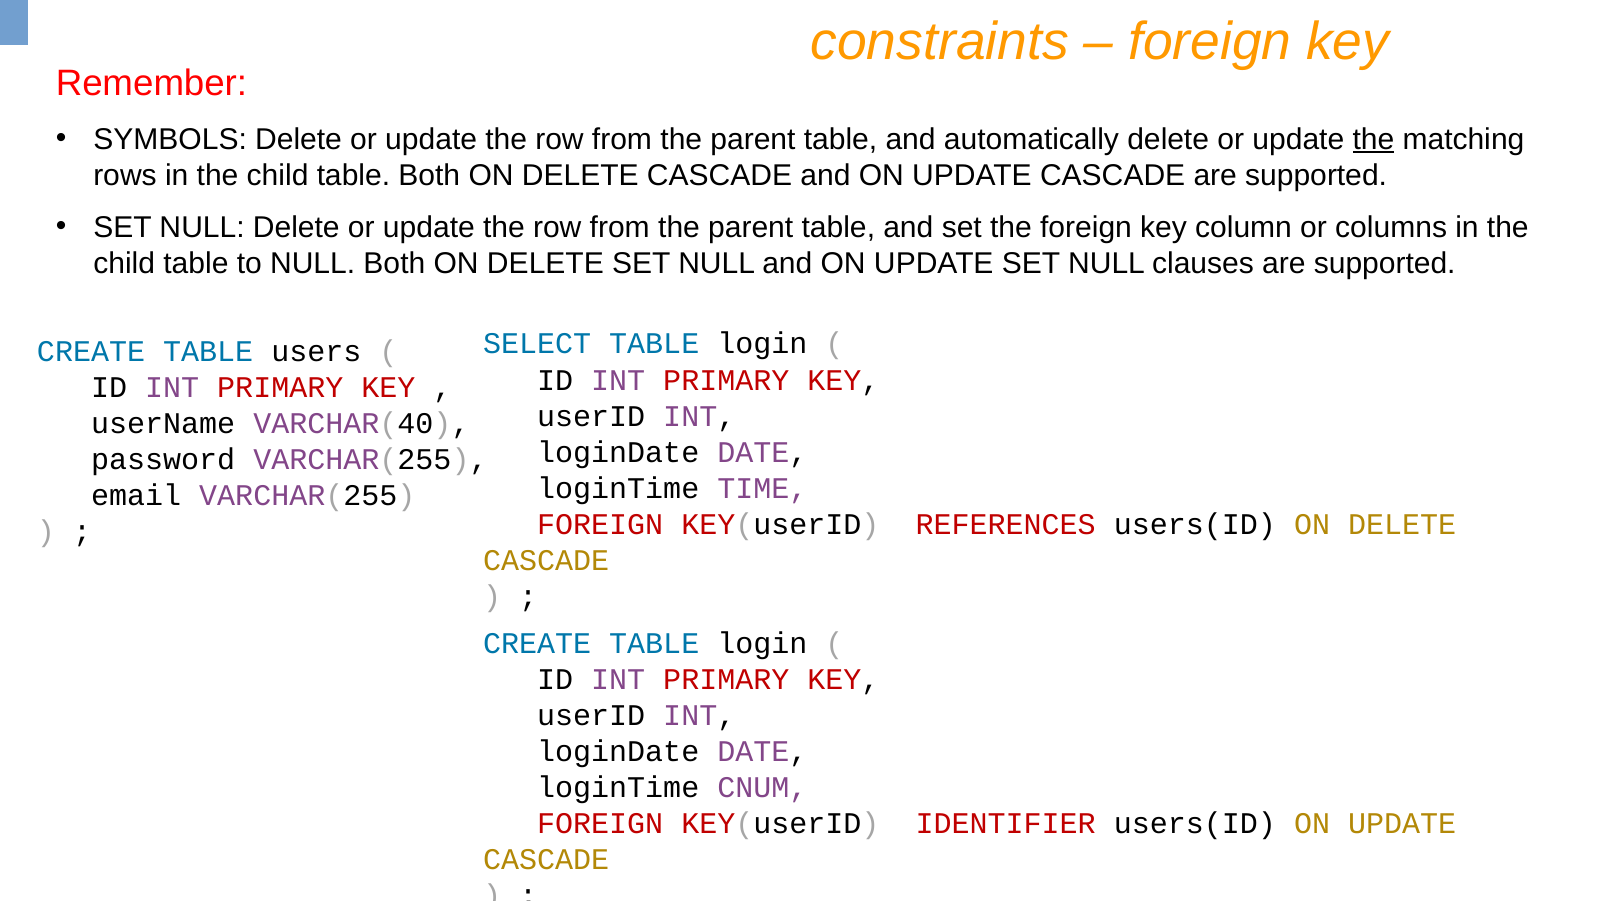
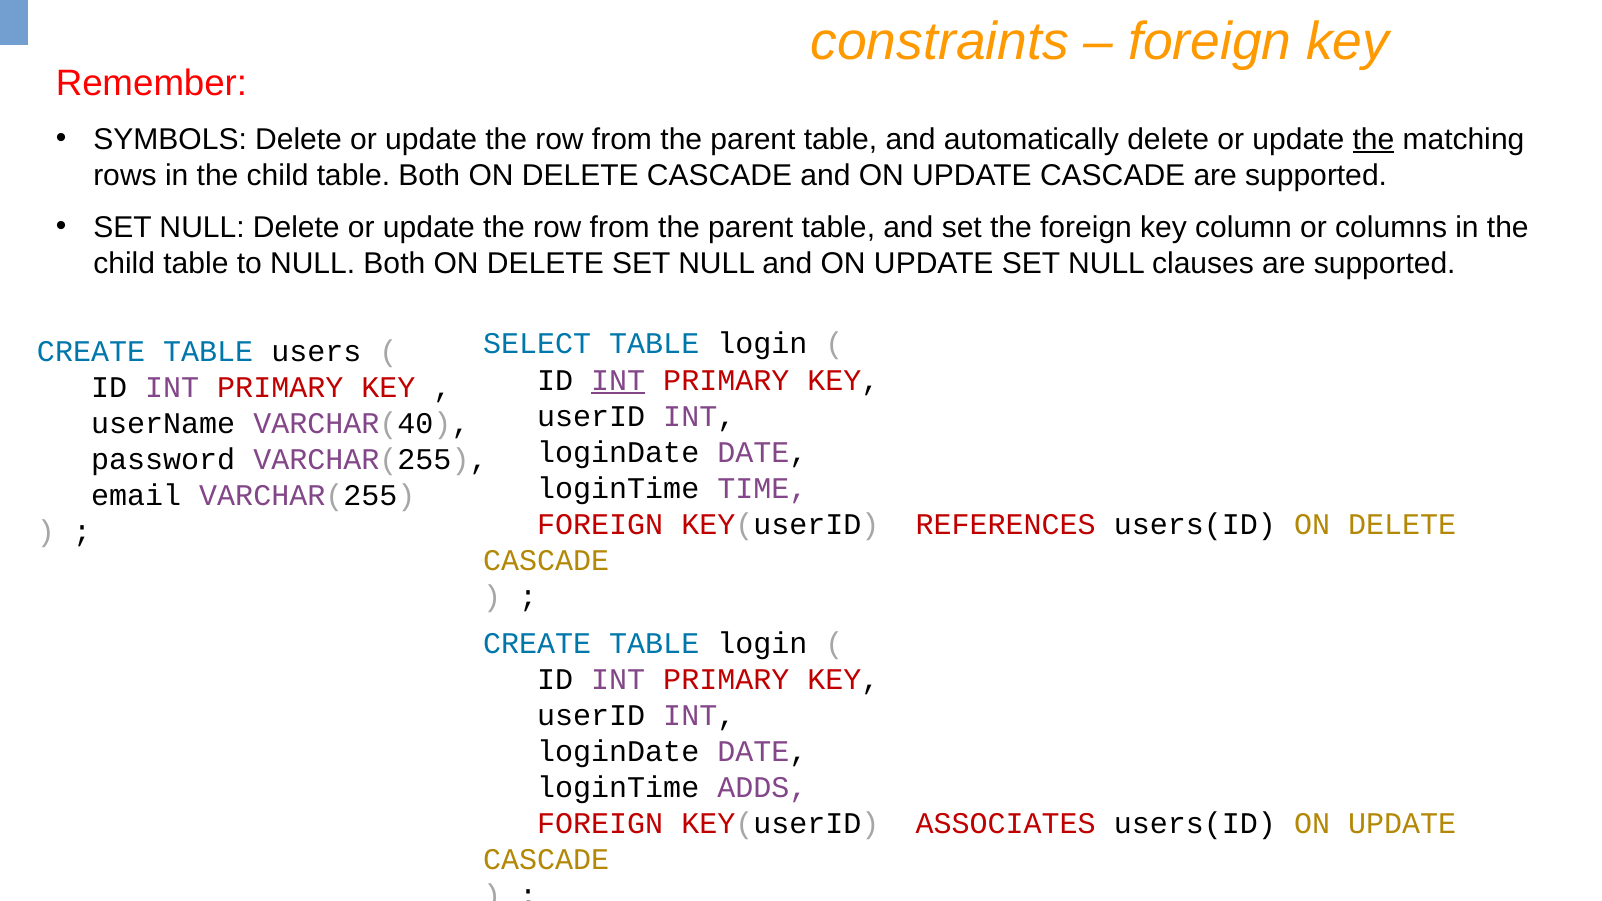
INT underline: none -> present (618, 380)
CNUM: CNUM -> ADDS (762, 787)
IDENTIFIER: IDENTIFIER -> ASSOCIATES (1006, 823)
